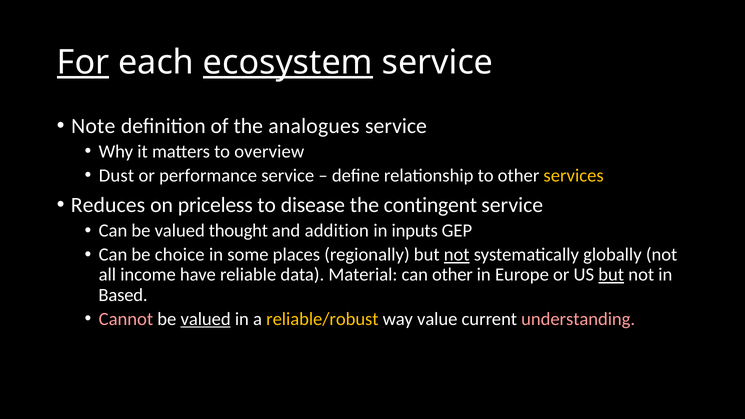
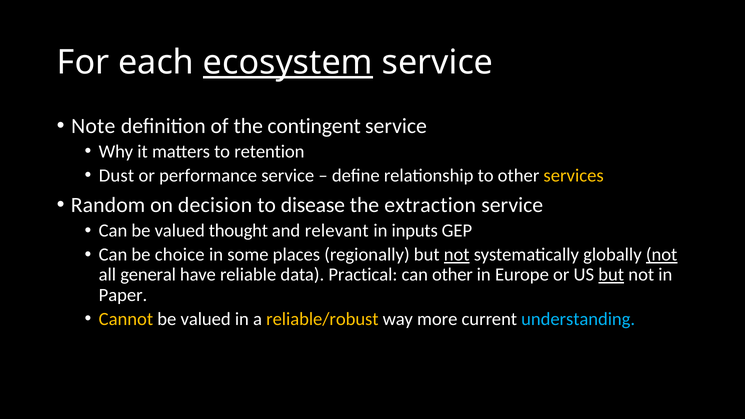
For underline: present -> none (83, 63)
analogues: analogues -> contingent (314, 126)
overview: overview -> retention (269, 152)
Reduces: Reduces -> Random (108, 205)
priceless: priceless -> decision (215, 205)
contingent: contingent -> extraction (430, 205)
addition: addition -> relevant (337, 231)
not underline: none -> present (662, 255)
income: income -> general (148, 275)
Material: Material -> Practical (363, 275)
Based: Based -> Paper (123, 295)
Cannot colour: pink -> yellow (126, 319)
valued underline: present -> none (206, 319)
value: value -> more (437, 319)
understanding colour: pink -> light blue (578, 319)
